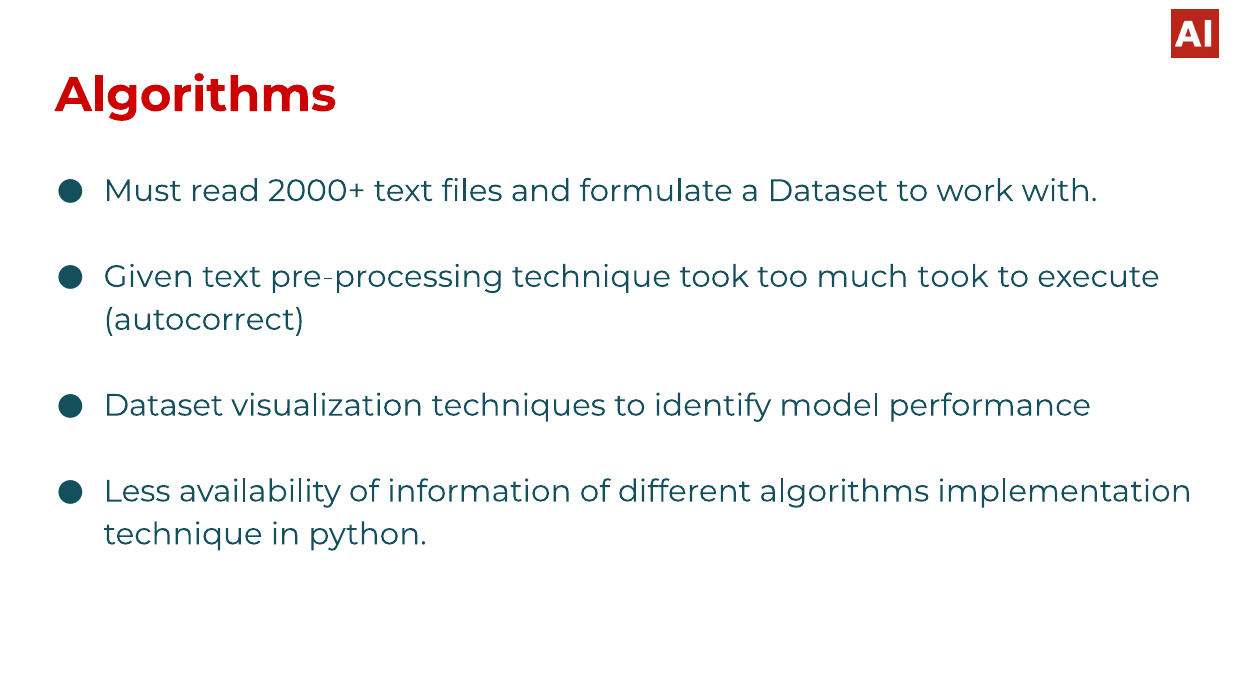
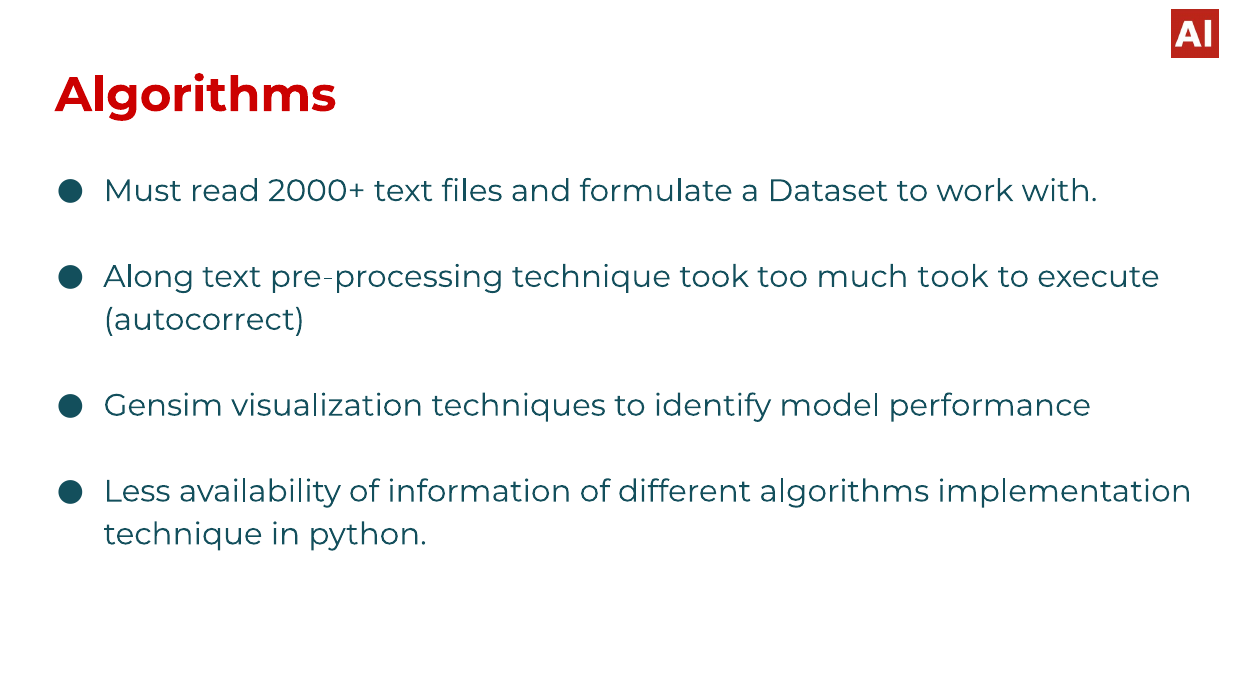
Given: Given -> Along (149, 277)
Dataset: Dataset -> Gensim (163, 406)
